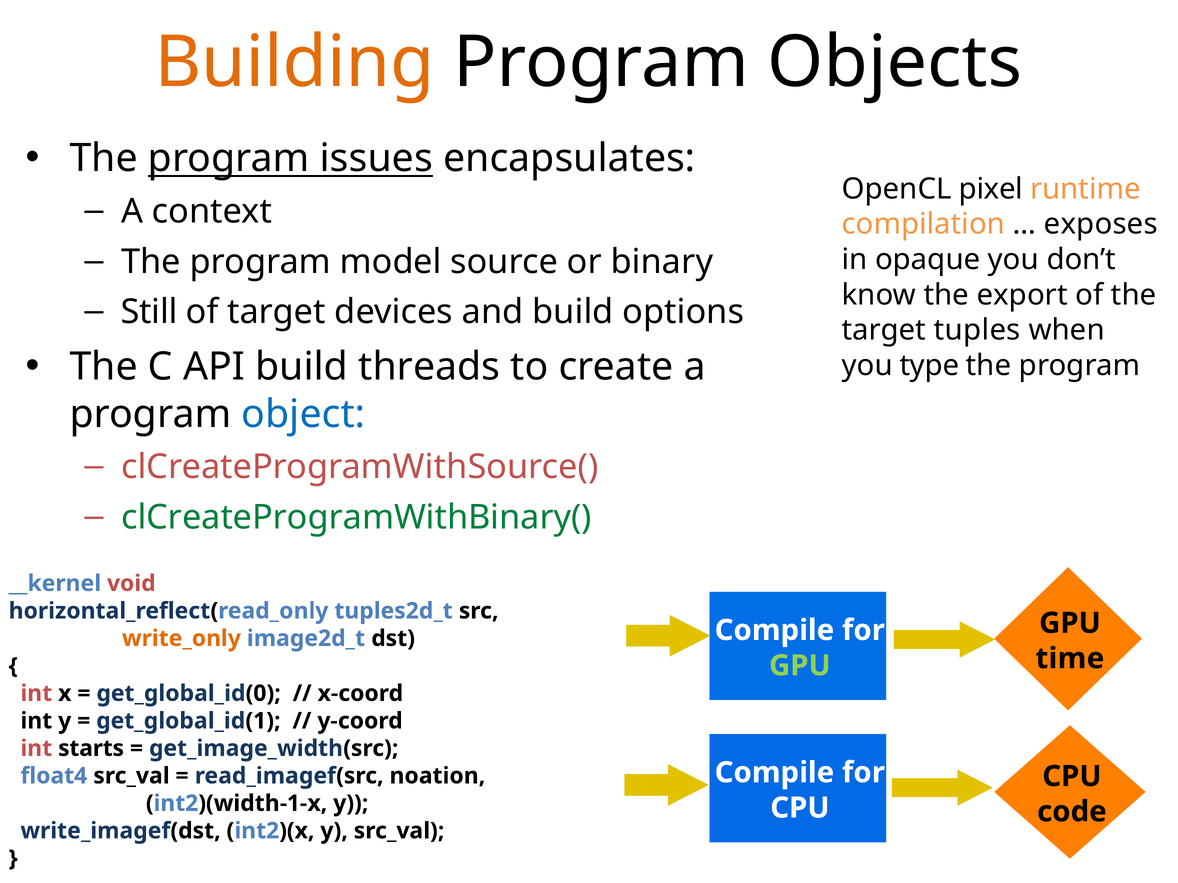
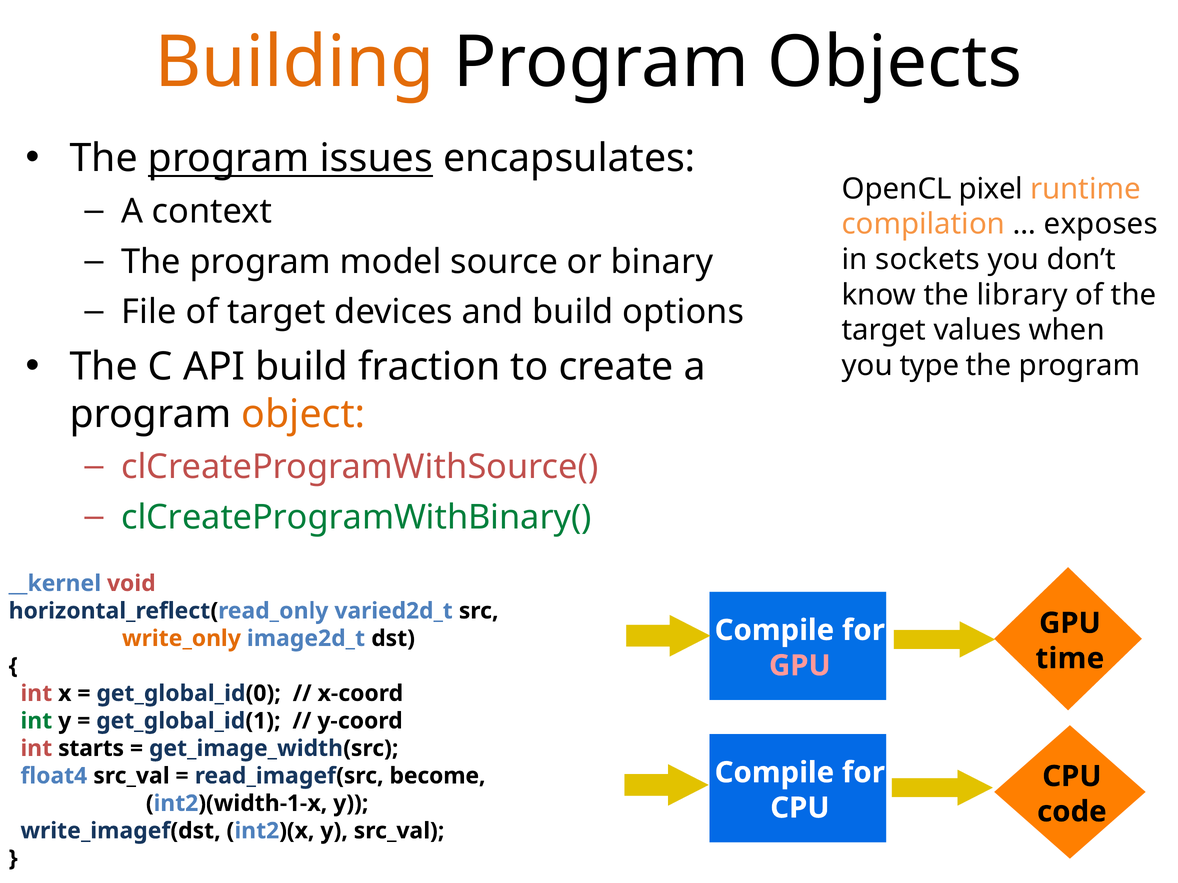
opaque: opaque -> sockets (928, 260)
export: export -> library (1022, 295)
Still: Still -> File (149, 312)
tuples: tuples -> values (977, 330)
threads: threads -> fraction (429, 367)
object colour: blue -> orange (303, 414)
tuples2d_t: tuples2d_t -> varied2d_t (394, 611)
GPU colour: light green -> pink (800, 666)
int colour: black -> green (36, 721)
noation: noation -> become (437, 776)
